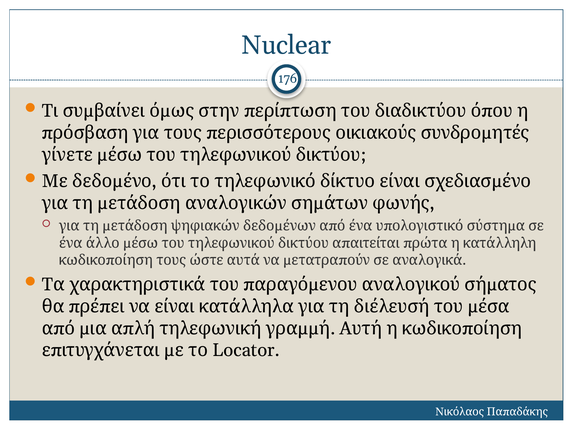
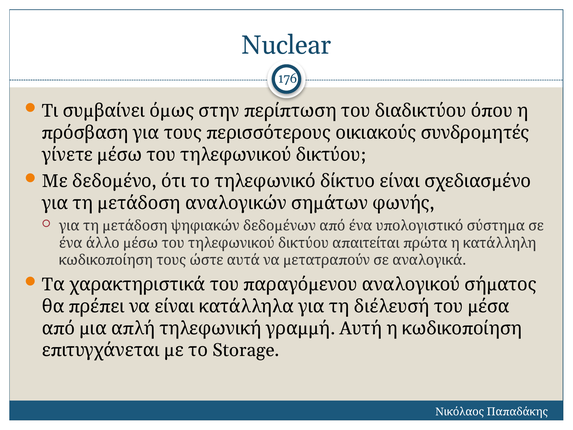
Locator: Locator -> Storage (246, 350)
